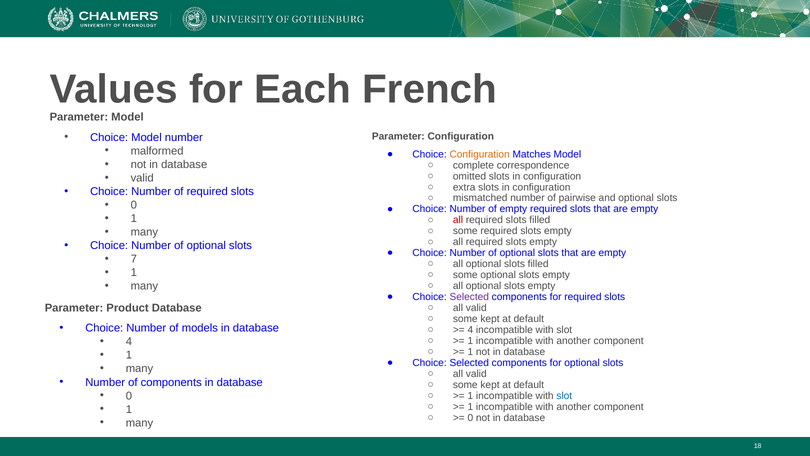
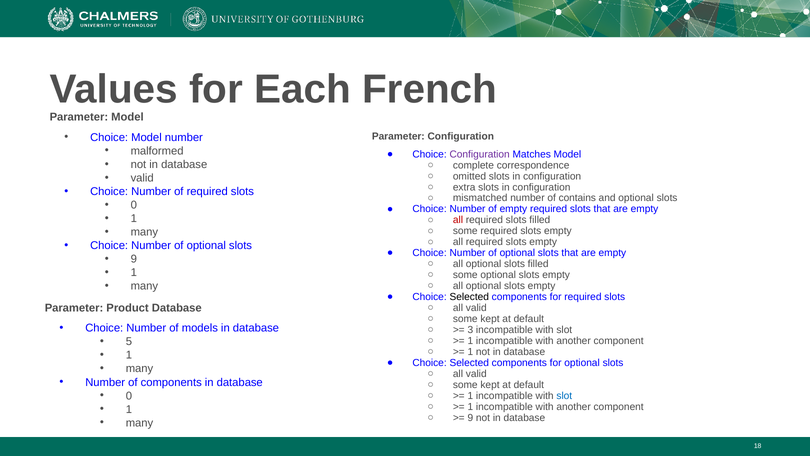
Configuration colour: orange -> purple (480, 154)
pairwise: pairwise -> contains (577, 198)
7: 7 -> 9 (134, 259)
Selected colour: purple -> black (469, 297)
4: 4 -> 3 (470, 330)
4: 4 -> 5 (129, 341)
0: 0 -> 9 (470, 417)
